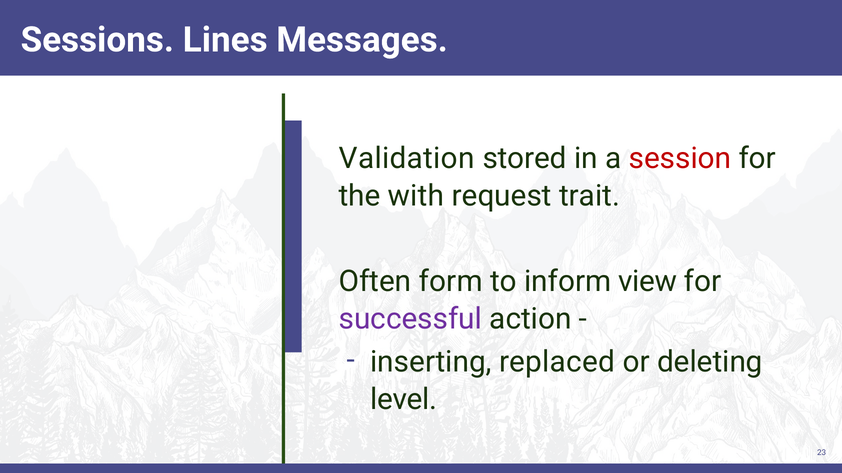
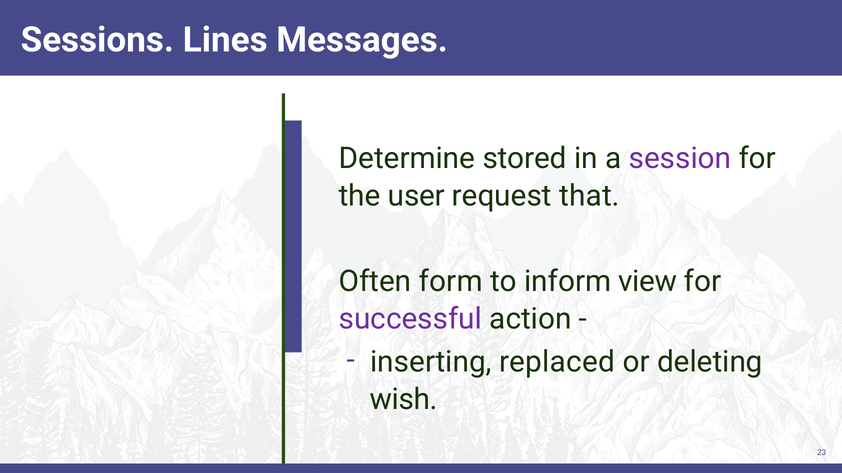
Validation: Validation -> Determine (407, 159)
session colour: red -> purple (680, 159)
with: with -> user (416, 196)
trait: trait -> that (589, 196)
level: level -> wish (404, 400)
